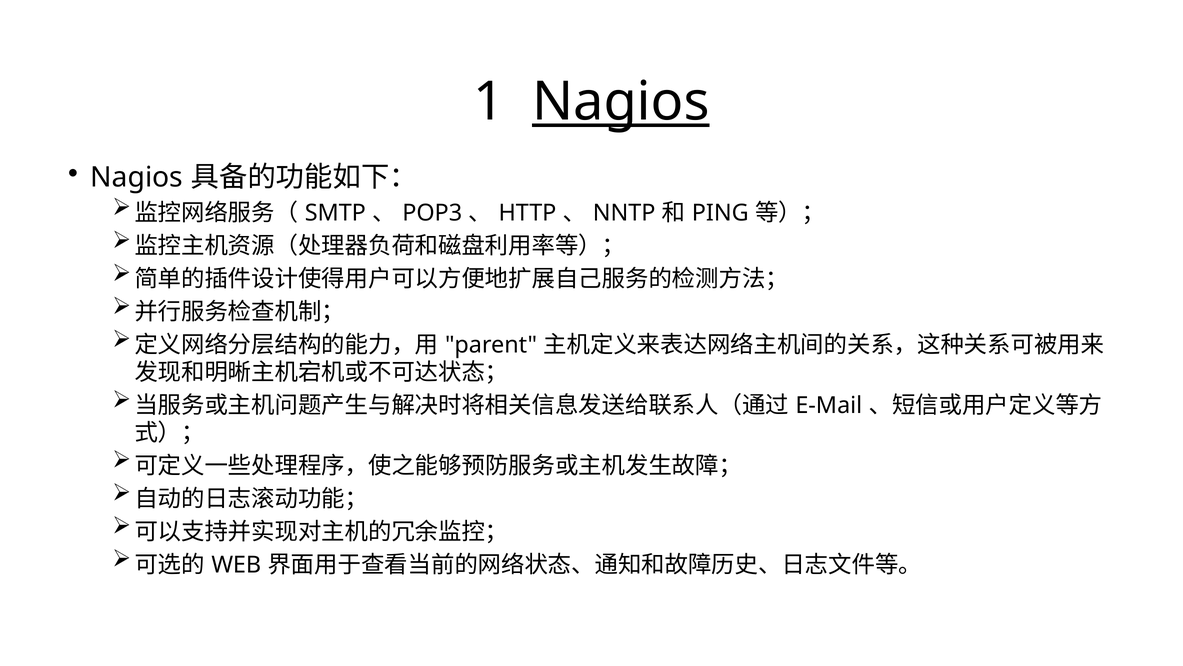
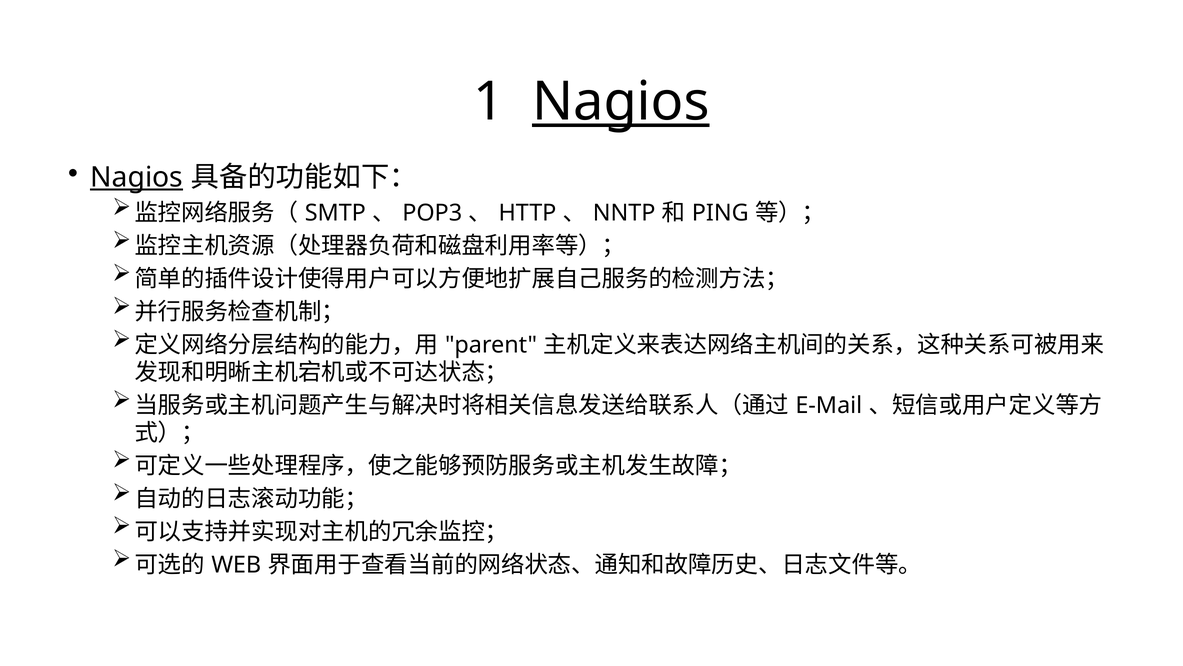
Nagios underline: none -> present (137, 177)
